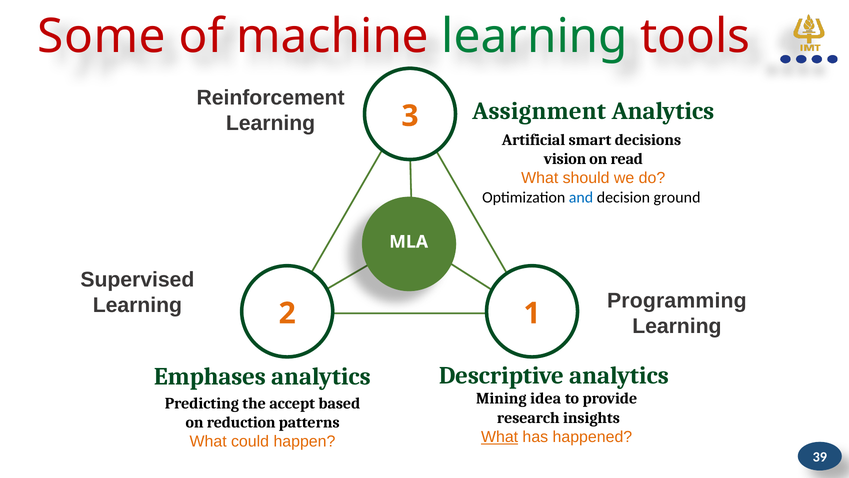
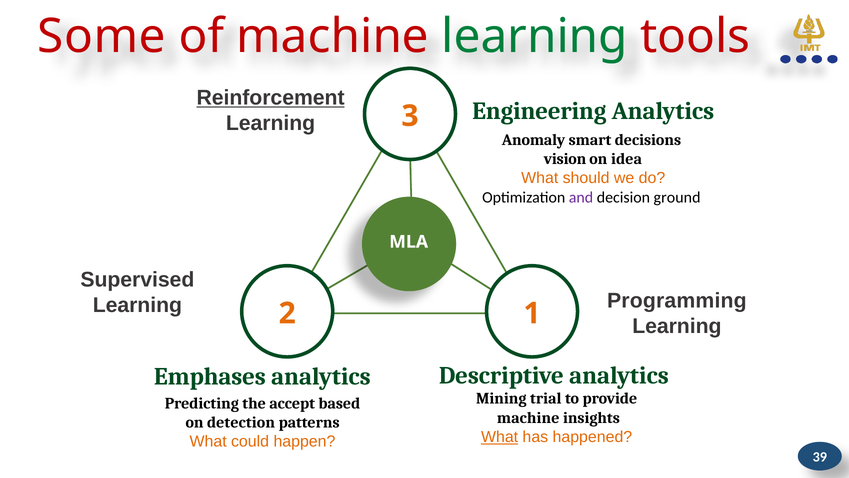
Reinforcement underline: none -> present (271, 98)
Assignment: Assignment -> Engineering (539, 111)
Artificial: Artificial -> Anomaly (534, 140)
read: read -> idea (627, 159)
and colour: blue -> purple (581, 197)
idea: idea -> trial (546, 398)
research: research -> machine (528, 417)
reduction: reduction -> detection (241, 422)
